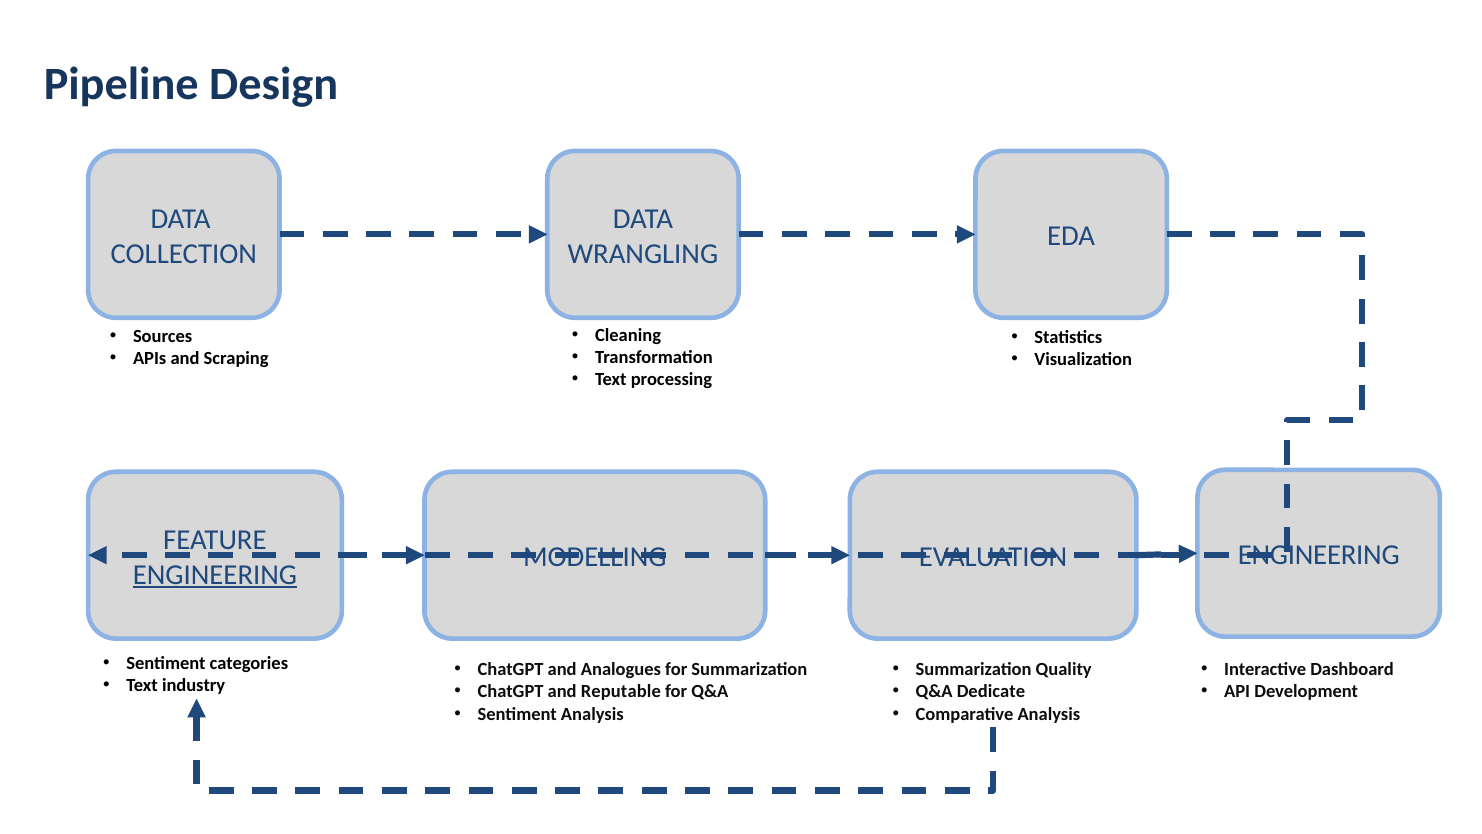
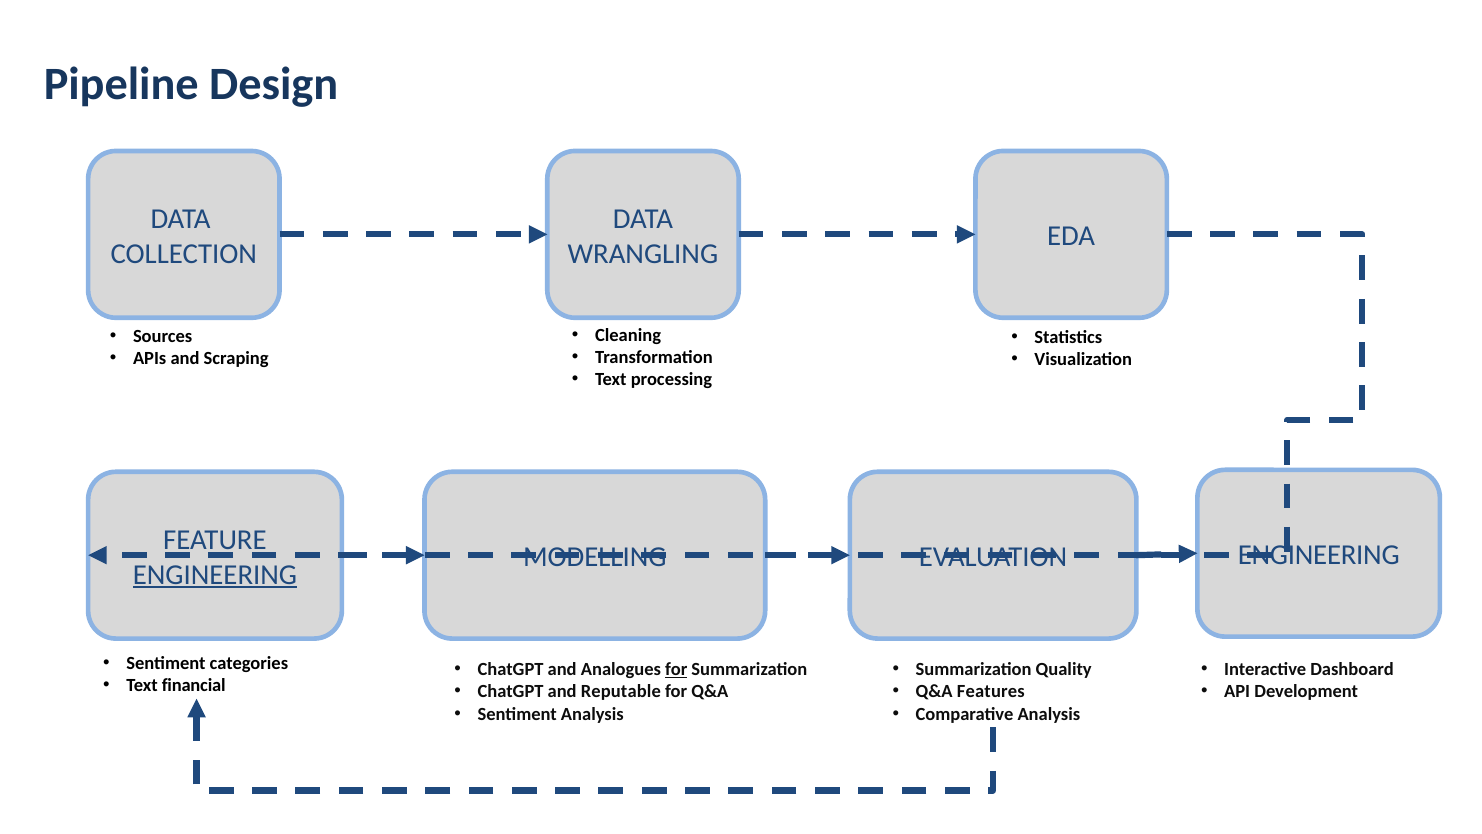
for underline: none -> present (676, 669)
industry: industry -> financial (194, 685)
Dedicate: Dedicate -> Features (991, 691)
